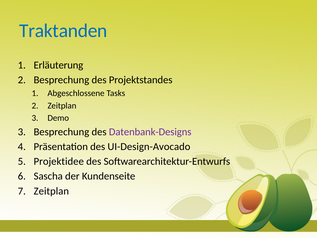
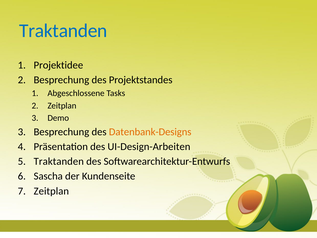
Erläuterung: Erläuterung -> Projektidee (58, 65)
Datenbank-Designs colour: purple -> orange (150, 132)
UI-Design-Avocado: UI-Design-Avocado -> UI-Design-Arbeiten (149, 146)
Projektidee: Projektidee -> Traktanden (59, 161)
